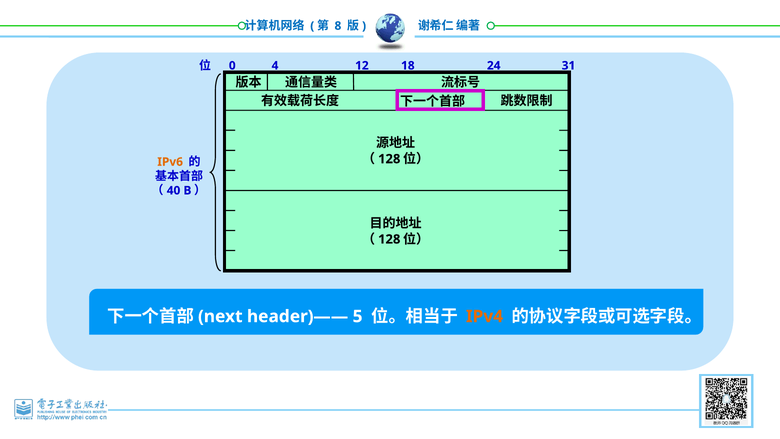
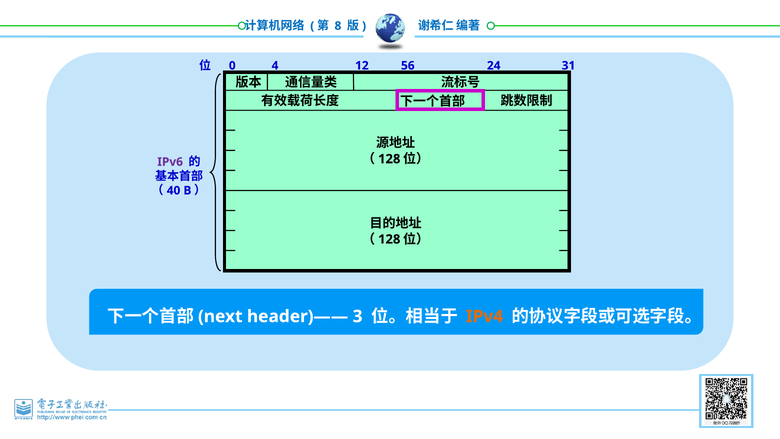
18: 18 -> 56 (408, 66)
IPv6 colour: orange -> purple (170, 162)
5: 5 -> 3 (358, 316)
